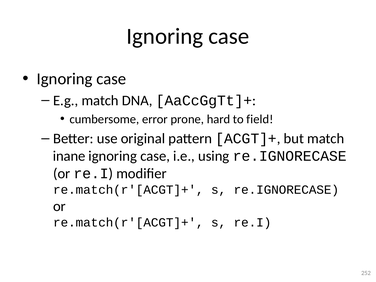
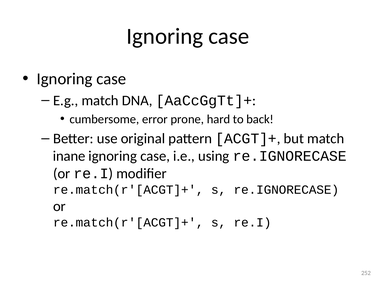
field: field -> back (260, 119)
